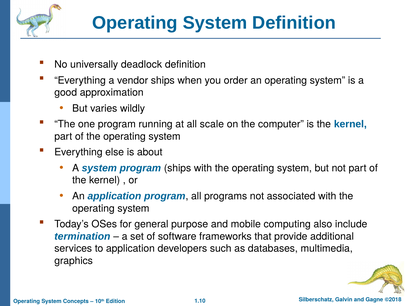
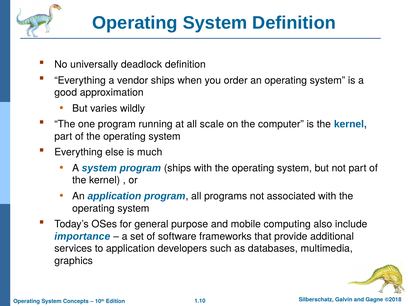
about: about -> much (150, 152)
termination: termination -> importance (82, 236)
